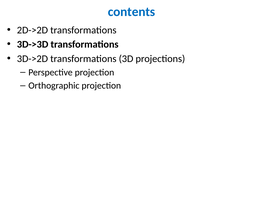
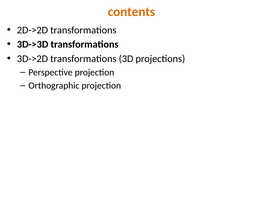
contents colour: blue -> orange (132, 12)
